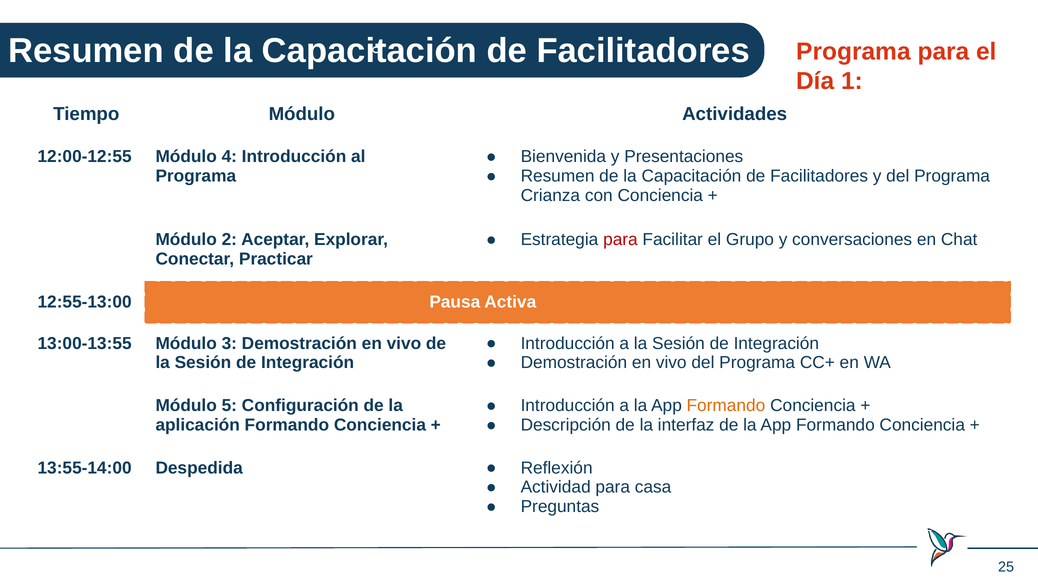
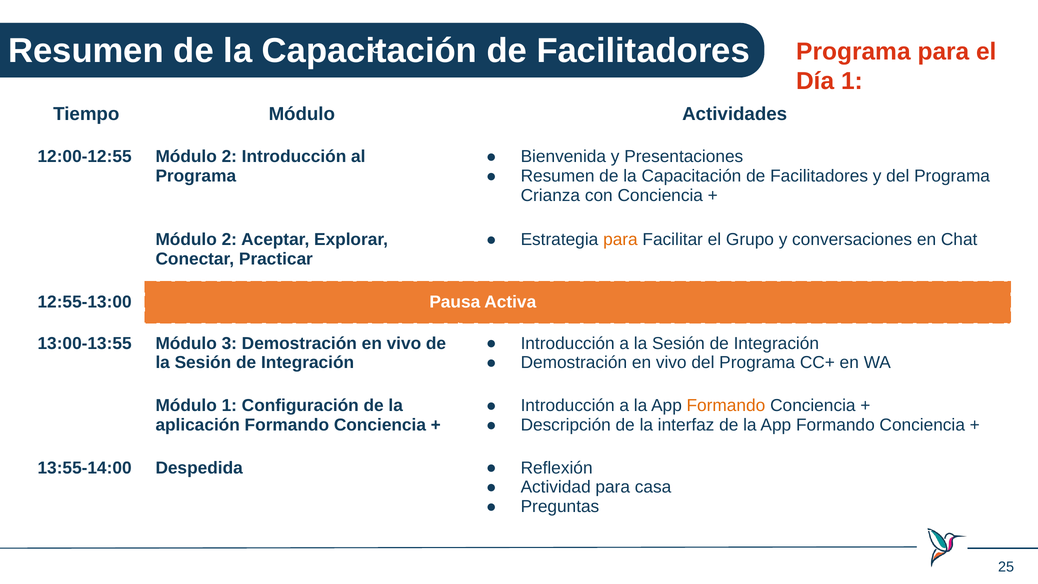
12:00-12:55 Módulo 4: 4 -> 2 (229, 157)
para colour: red -> orange (620, 240)
Módulo 5: 5 -> 1 (229, 406)
